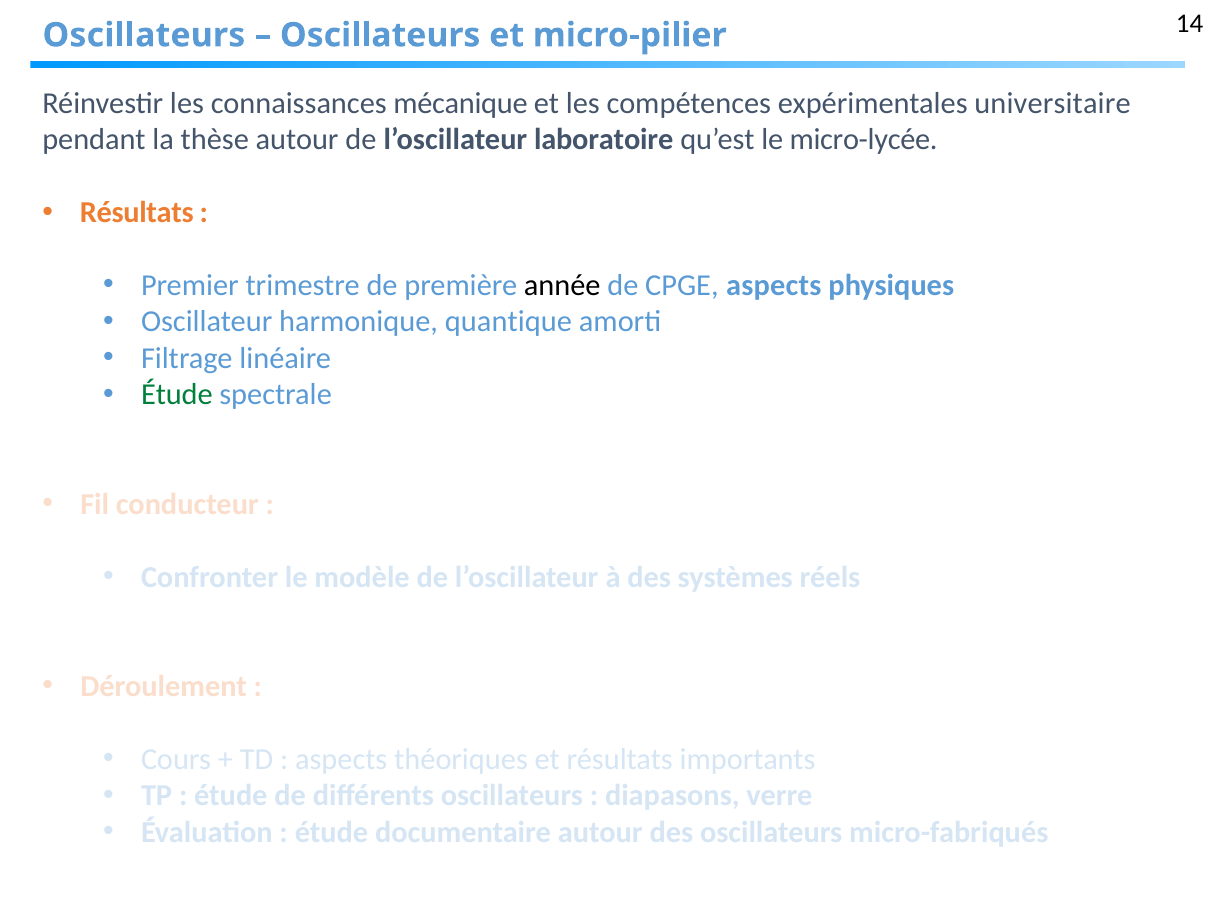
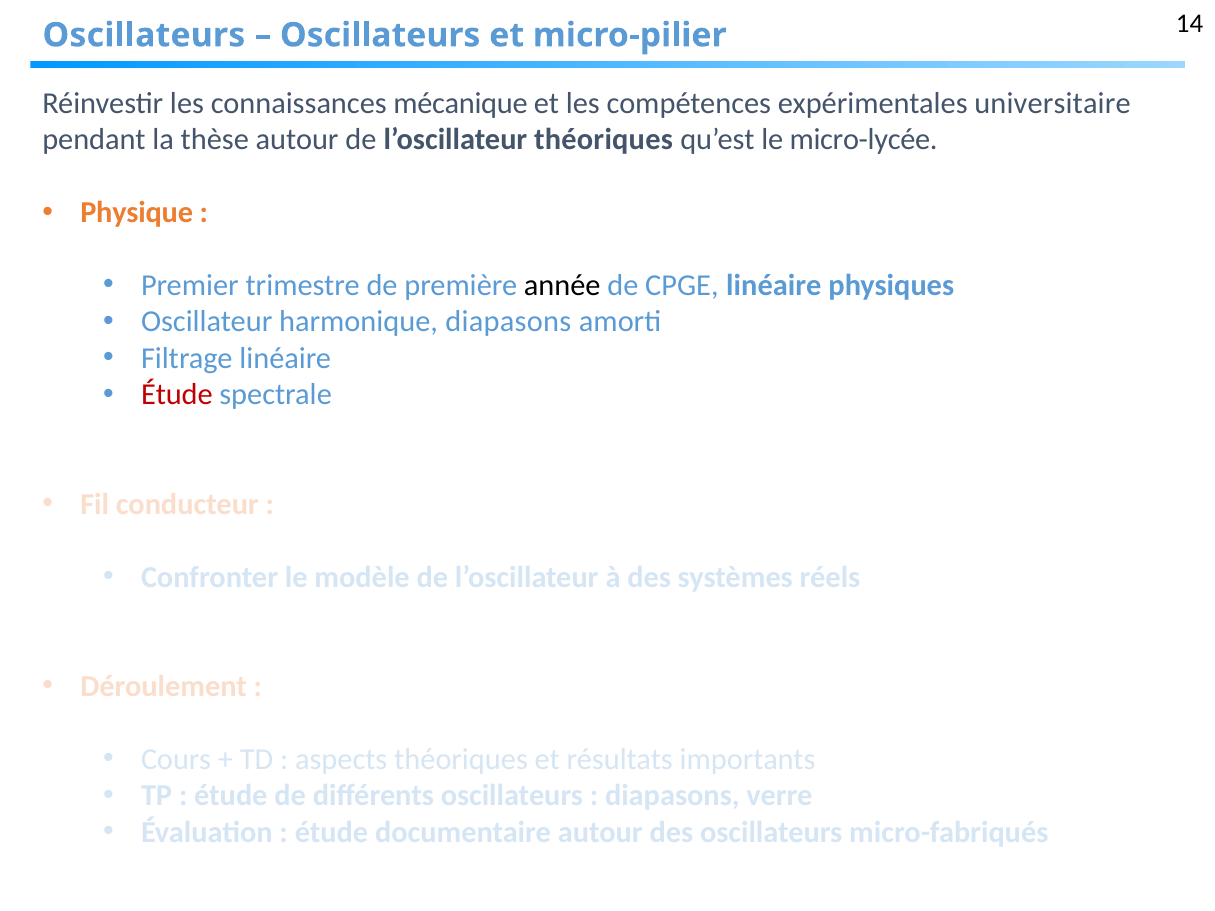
l’oscillateur laboratoire: laboratoire -> théoriques (603, 140)
Résultats: Résultats -> Physique (137, 213)
CPGE aspects: aspects -> linéaire (774, 286)
harmonique quantique: quantique -> diapasons (508, 322)
Étude colour: green -> red (177, 395)
